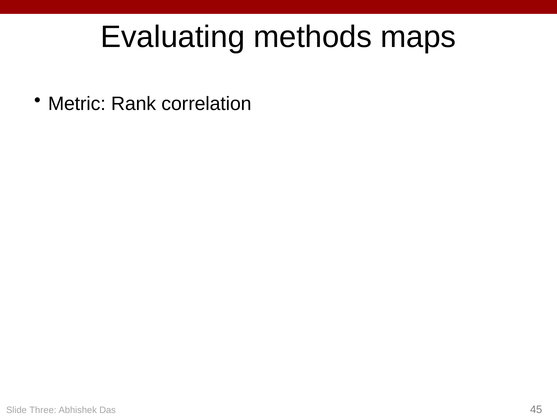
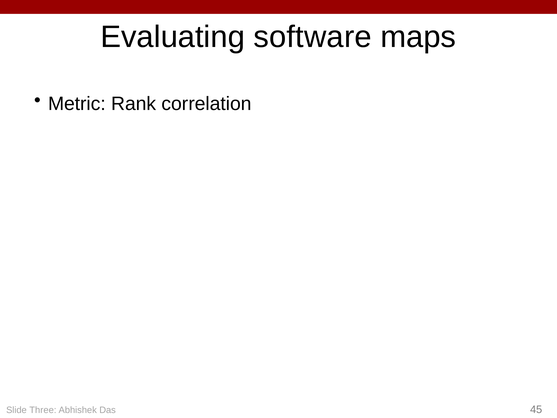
methods: methods -> software (313, 37)
